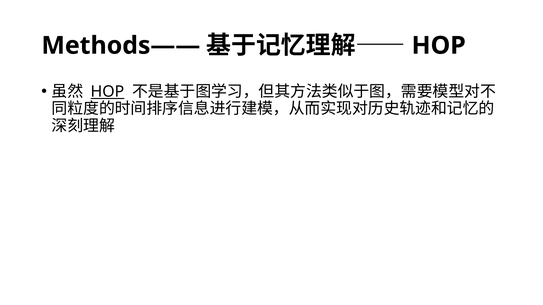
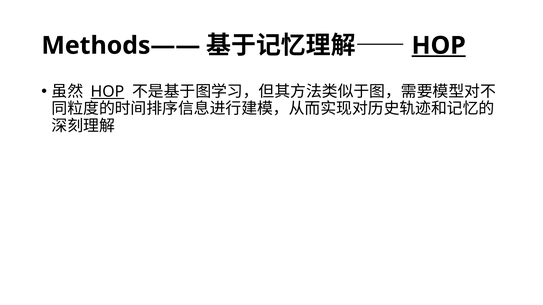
HOP underline: none -> present (439, 46)
